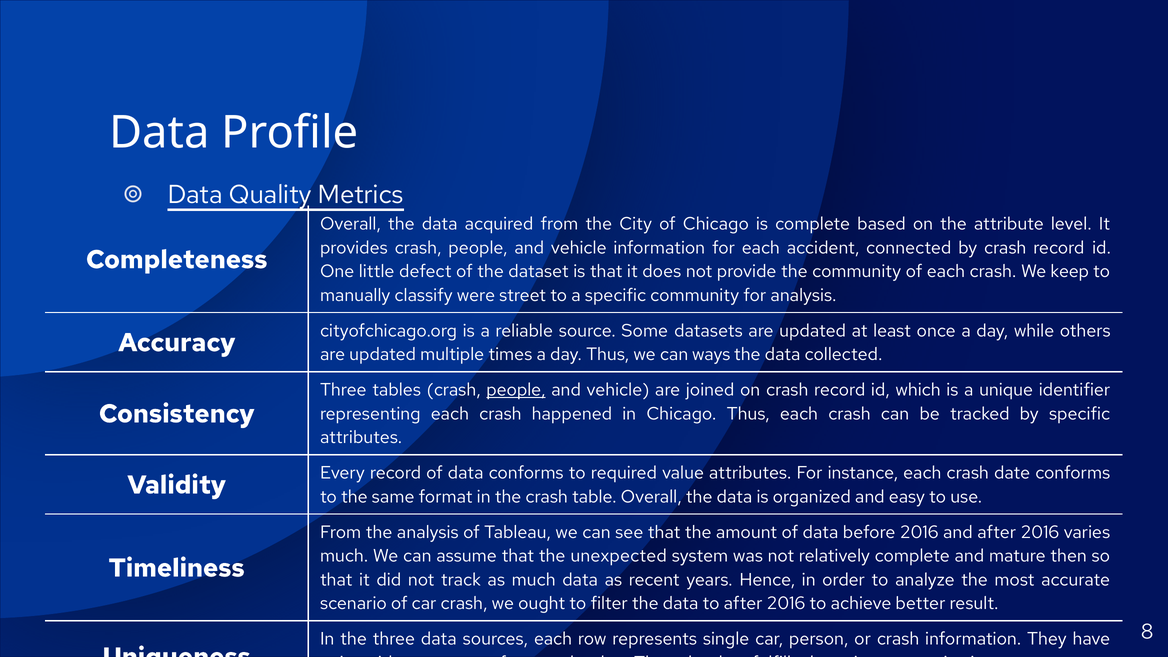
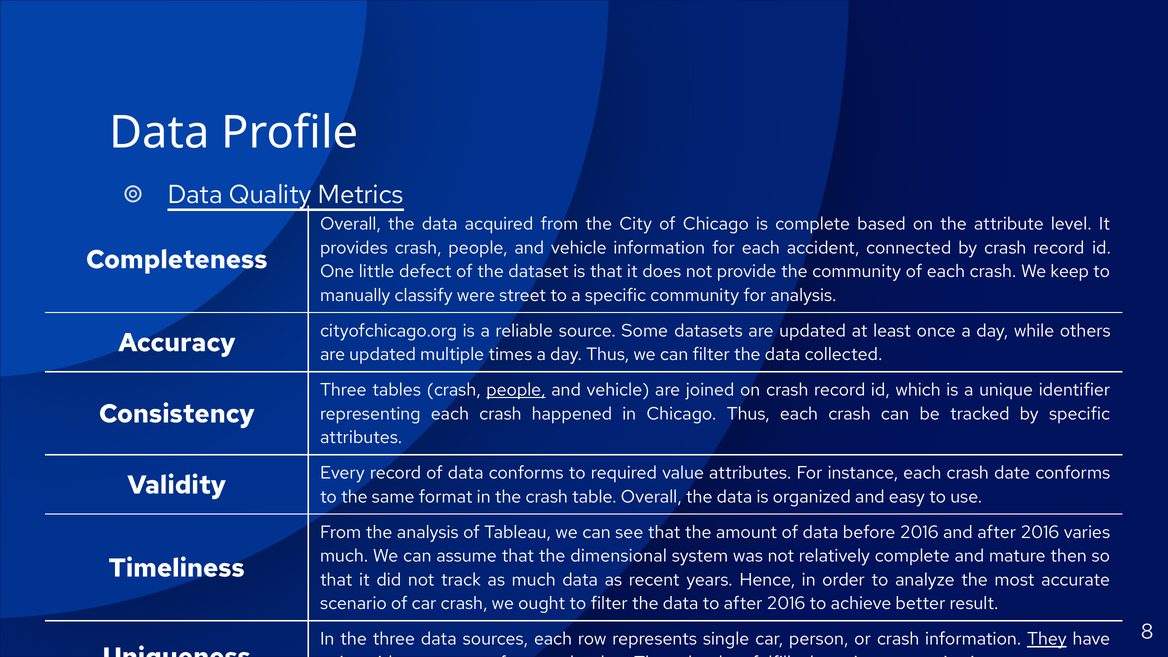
can ways: ways -> filter (711, 354)
unexpected: unexpected -> dimensional (619, 556)
They underline: none -> present (1047, 639)
